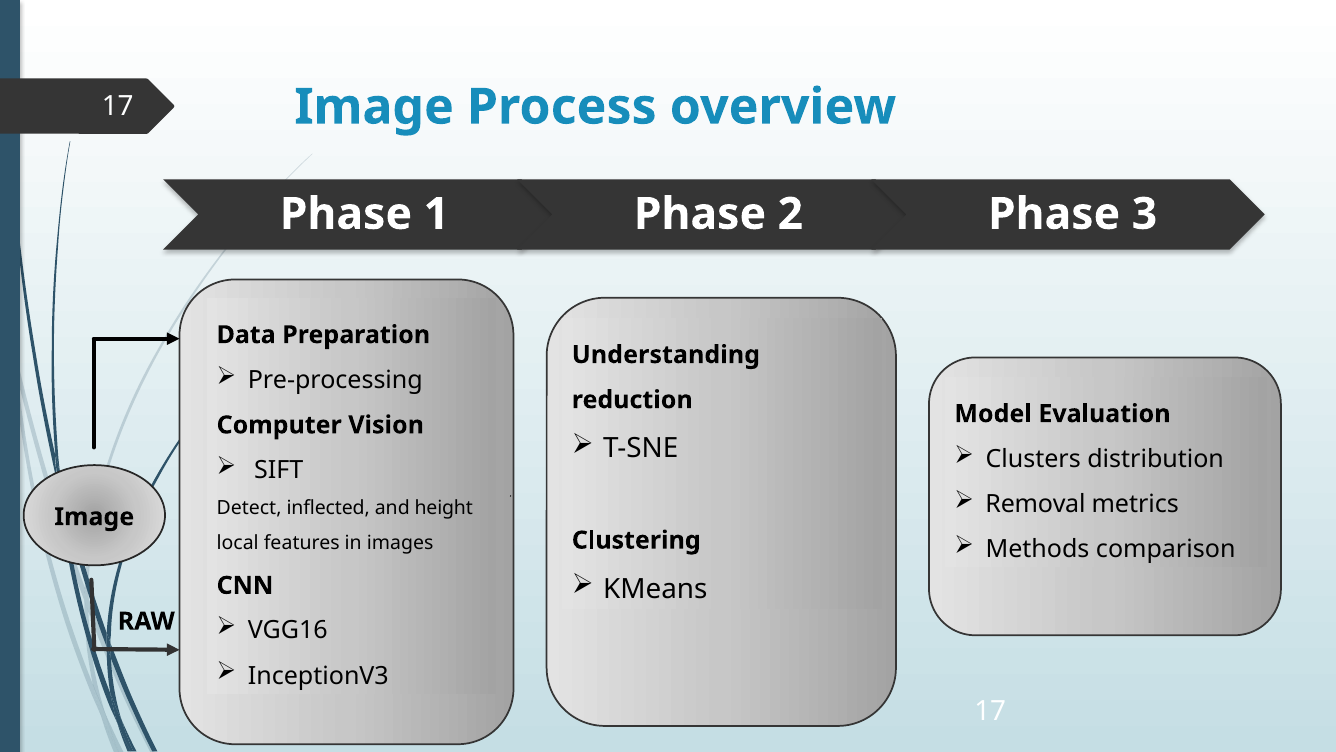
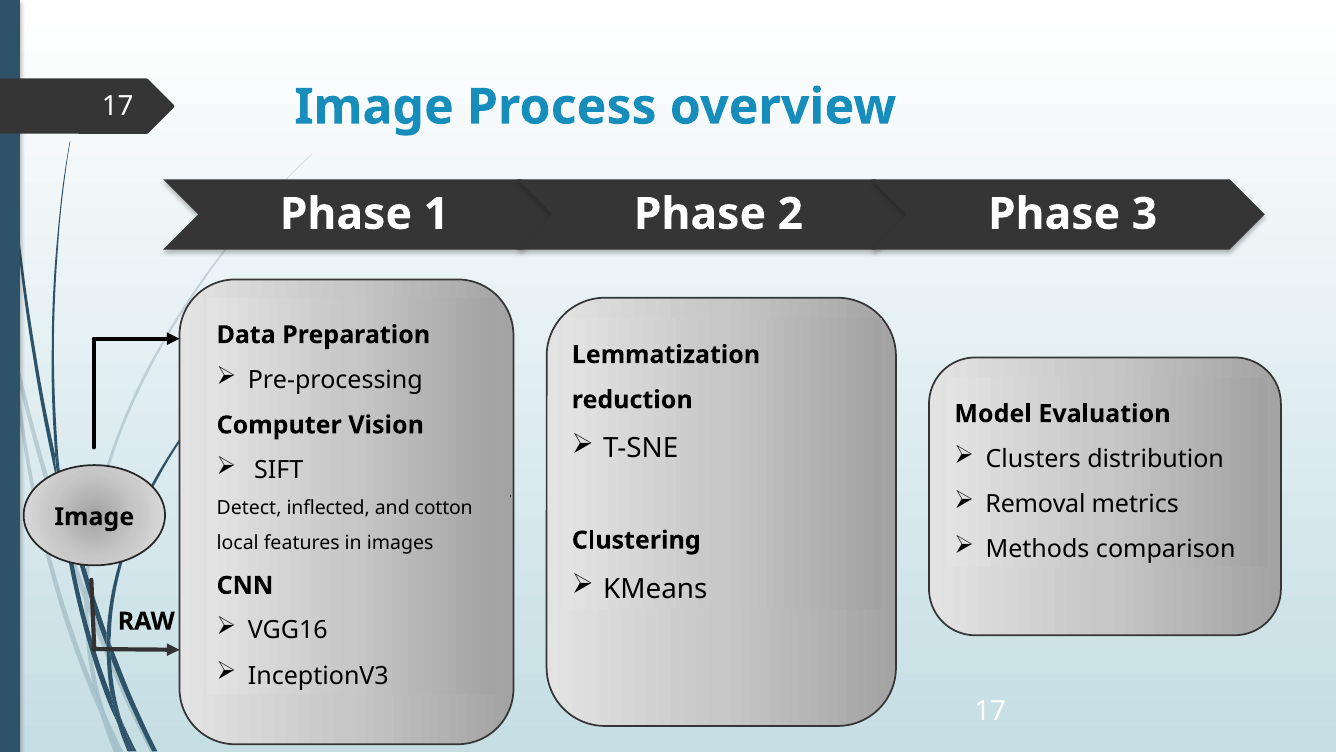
Understanding: Understanding -> Lemmatization (666, 355)
height: height -> cotton (444, 508)
